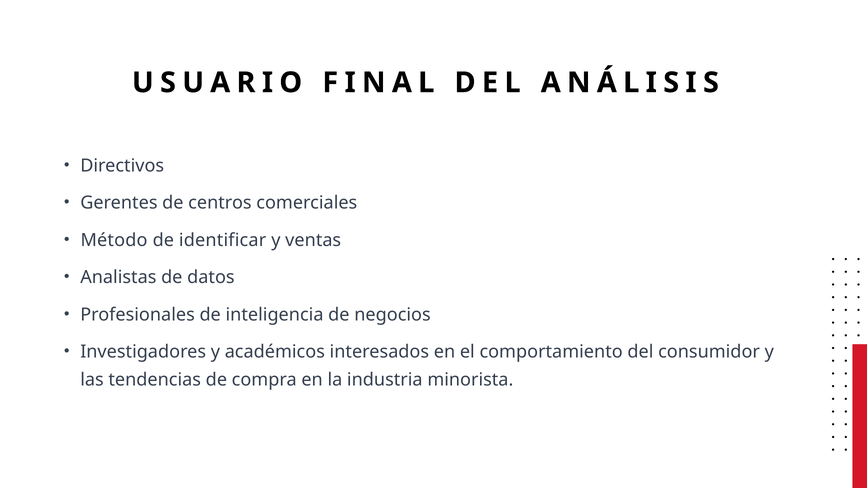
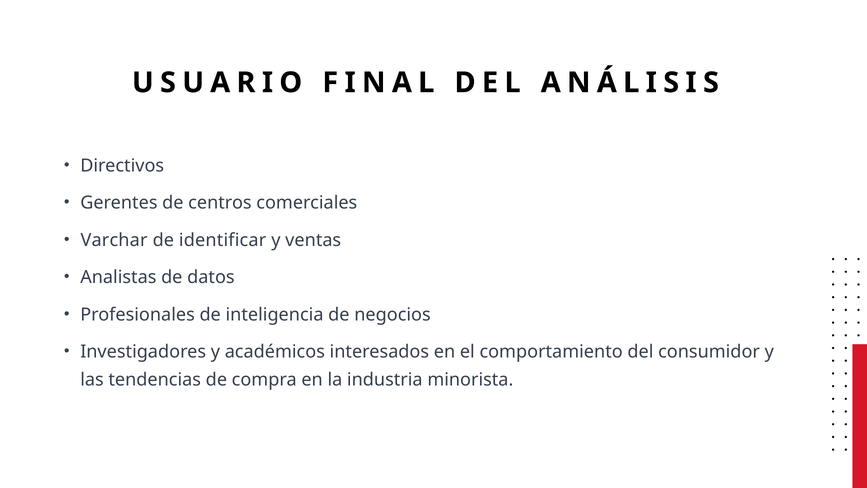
Método: Método -> Varchar (114, 240)
